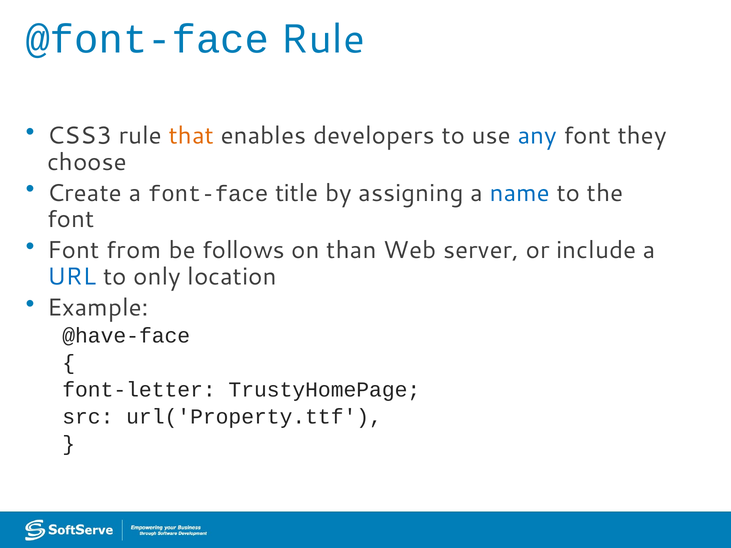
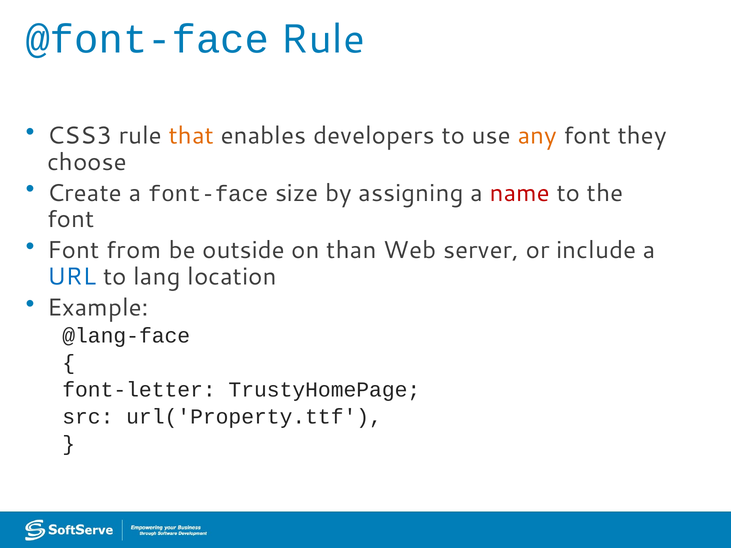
any colour: blue -> orange (537, 136)
title: title -> size (297, 193)
name colour: blue -> red (520, 193)
follows: follows -> outside (244, 250)
only: only -> lang (157, 277)
@have-face: @have-face -> @lang-face (126, 336)
